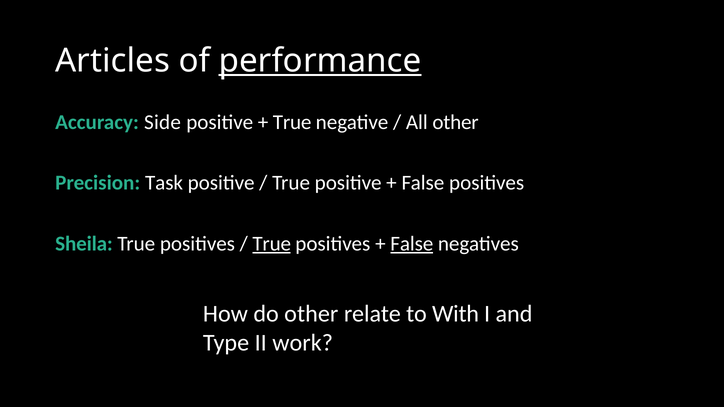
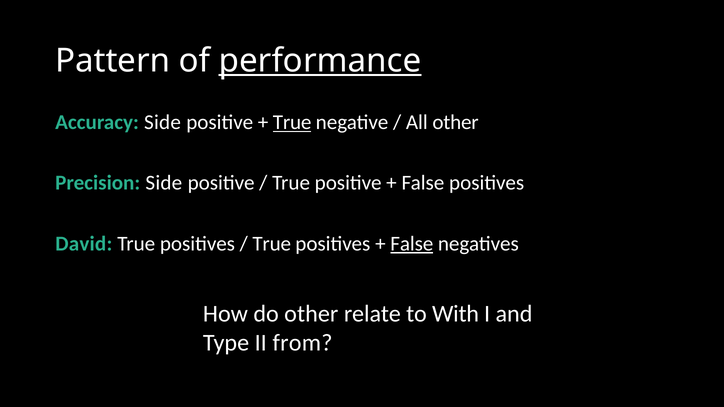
Articles: Articles -> Pattern (113, 61)
True underline: none -> present (292, 122)
Precision Task: Task -> Side (164, 183)
Sheila: Sheila -> David (84, 244)
True underline: present -> none (272, 244)
work: work -> from (303, 343)
